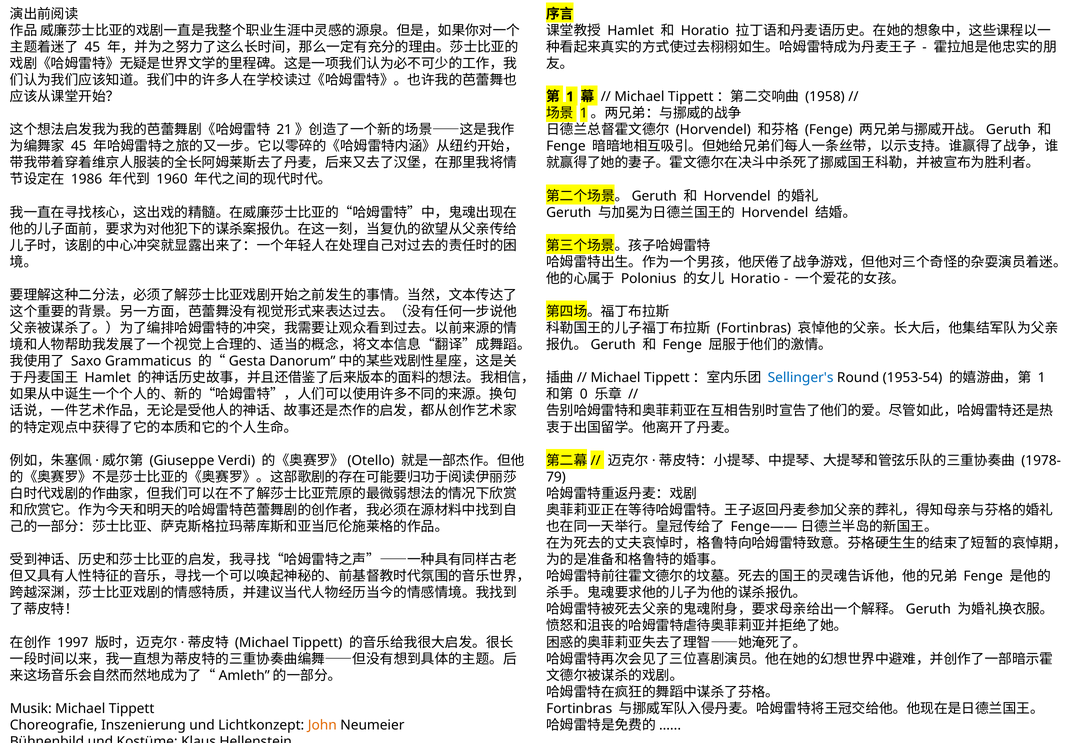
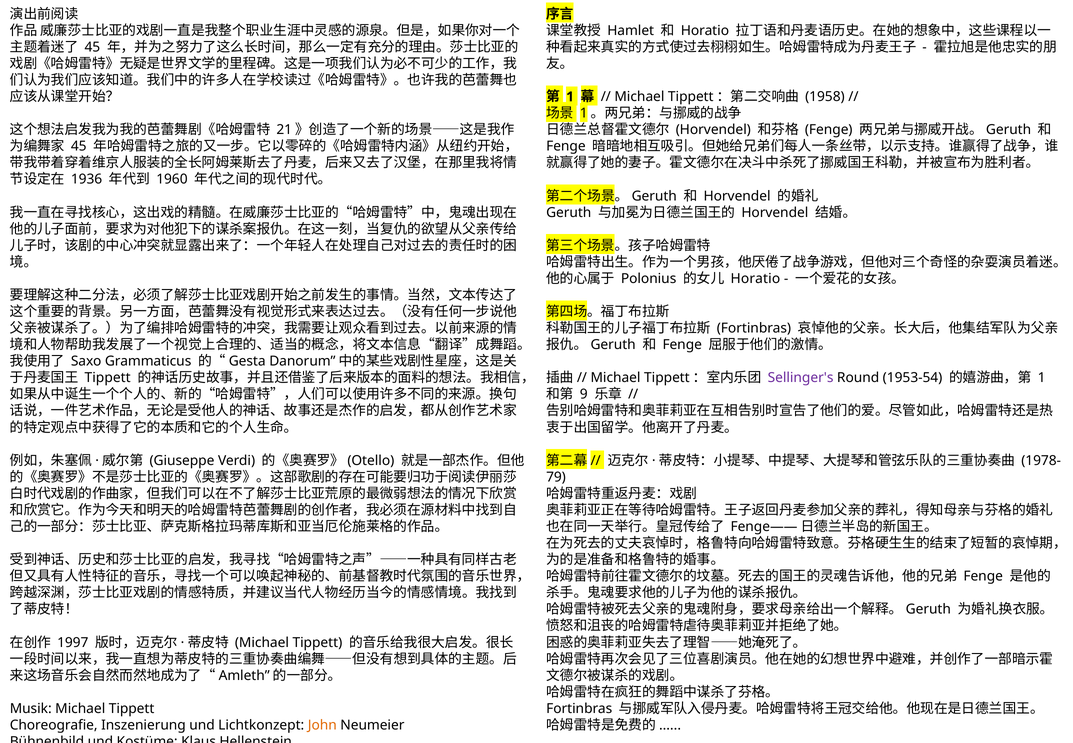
1986: 1986 -> 1936 (87, 179)
Hamlet: Hamlet -> Tippett (108, 378)
Sellinger's colour: blue -> purple (801, 378)
0: 0 -> 9 (584, 394)
